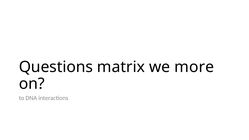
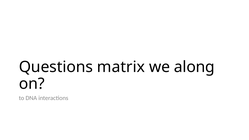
more: more -> along (194, 67)
